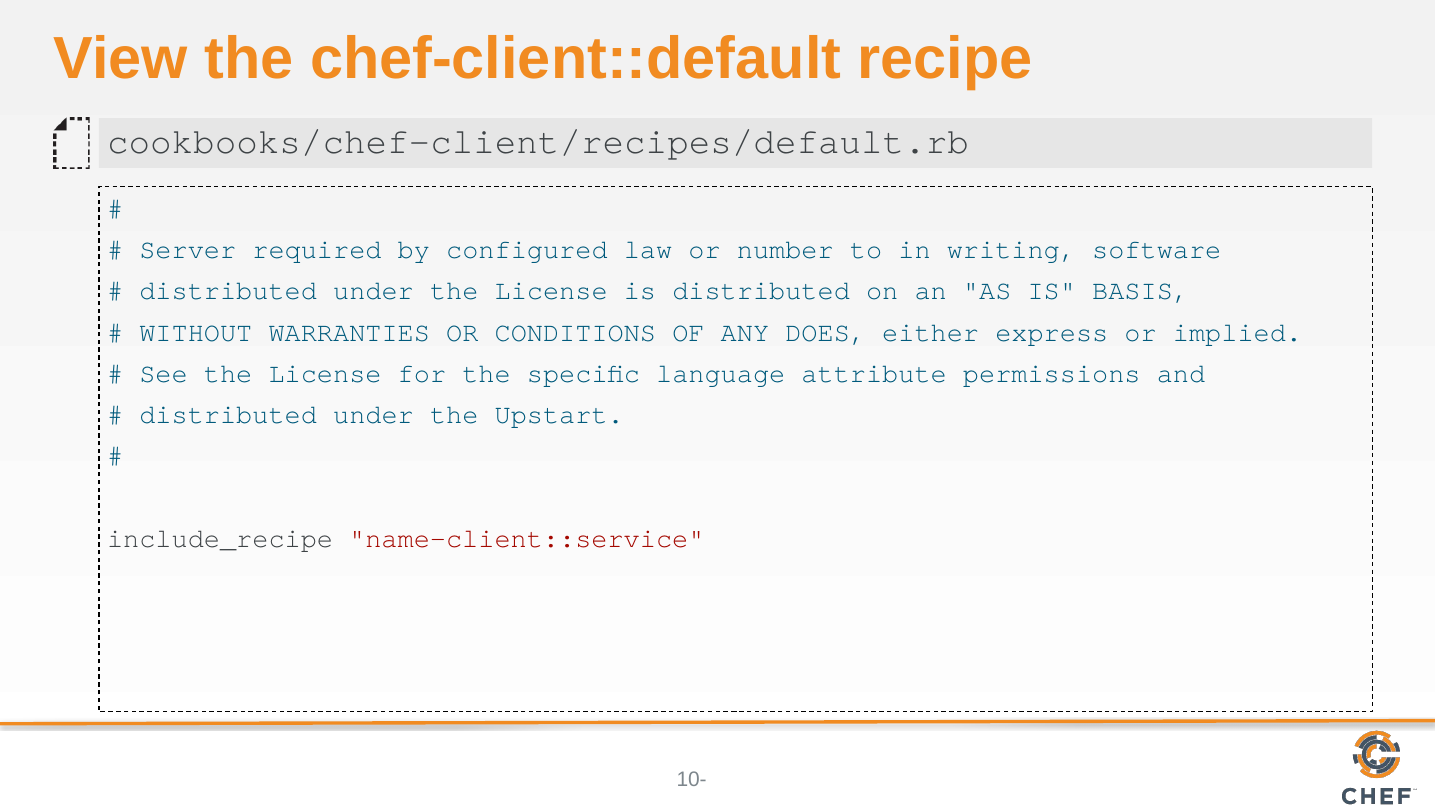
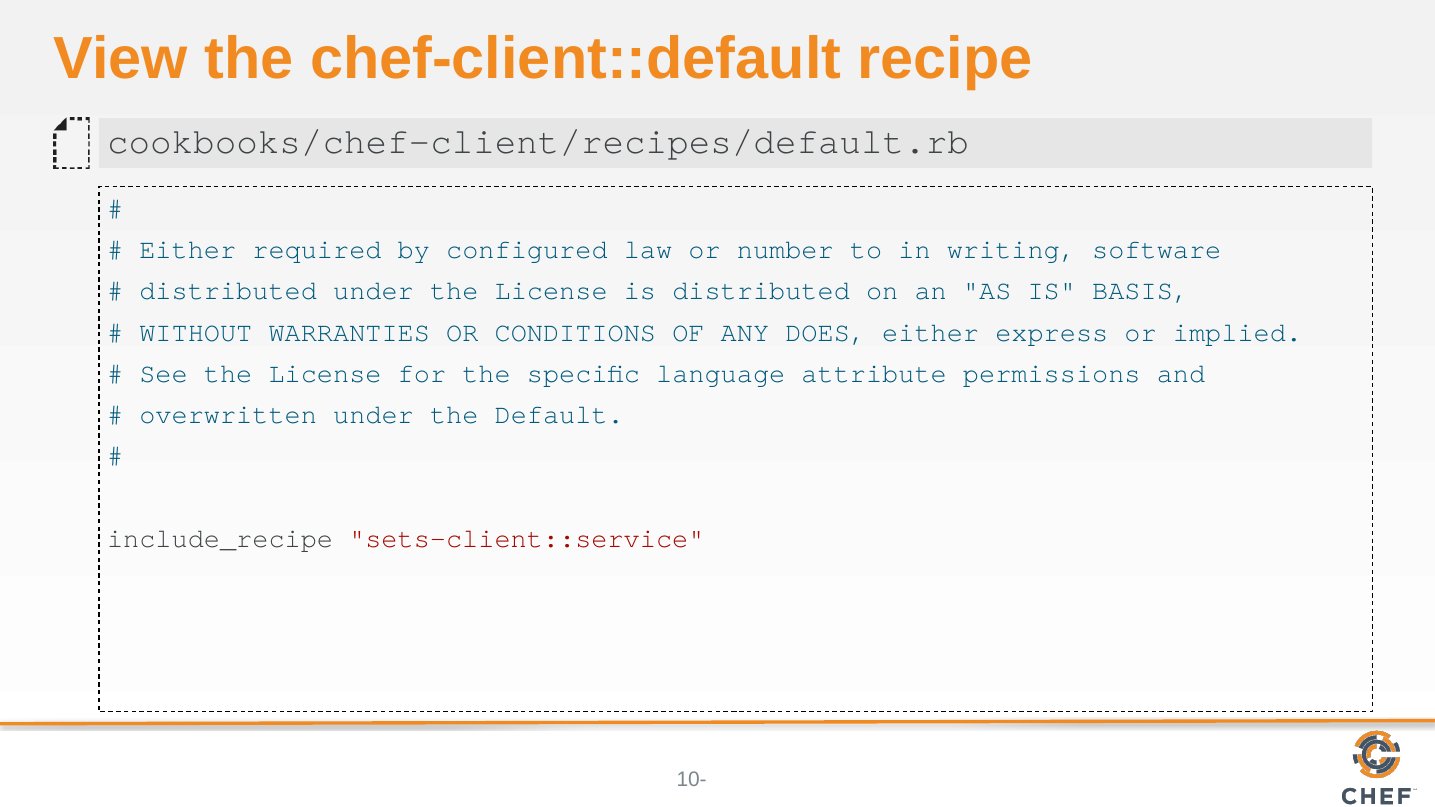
Server: Server -> Either (188, 250)
distributed: distributed -> overwritten (228, 415)
Upstart: Upstart -> Default (559, 415)
name-client::service: name-client::service -> sets-client::service (527, 539)
